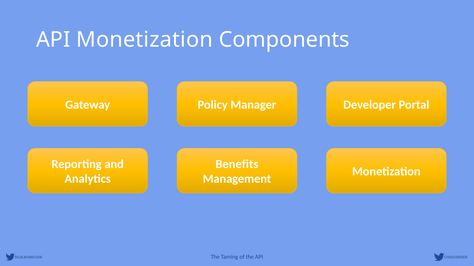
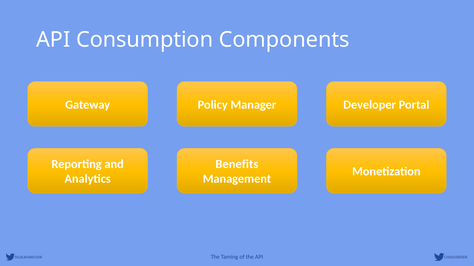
API Monetization: Monetization -> Consumption (145, 40)
